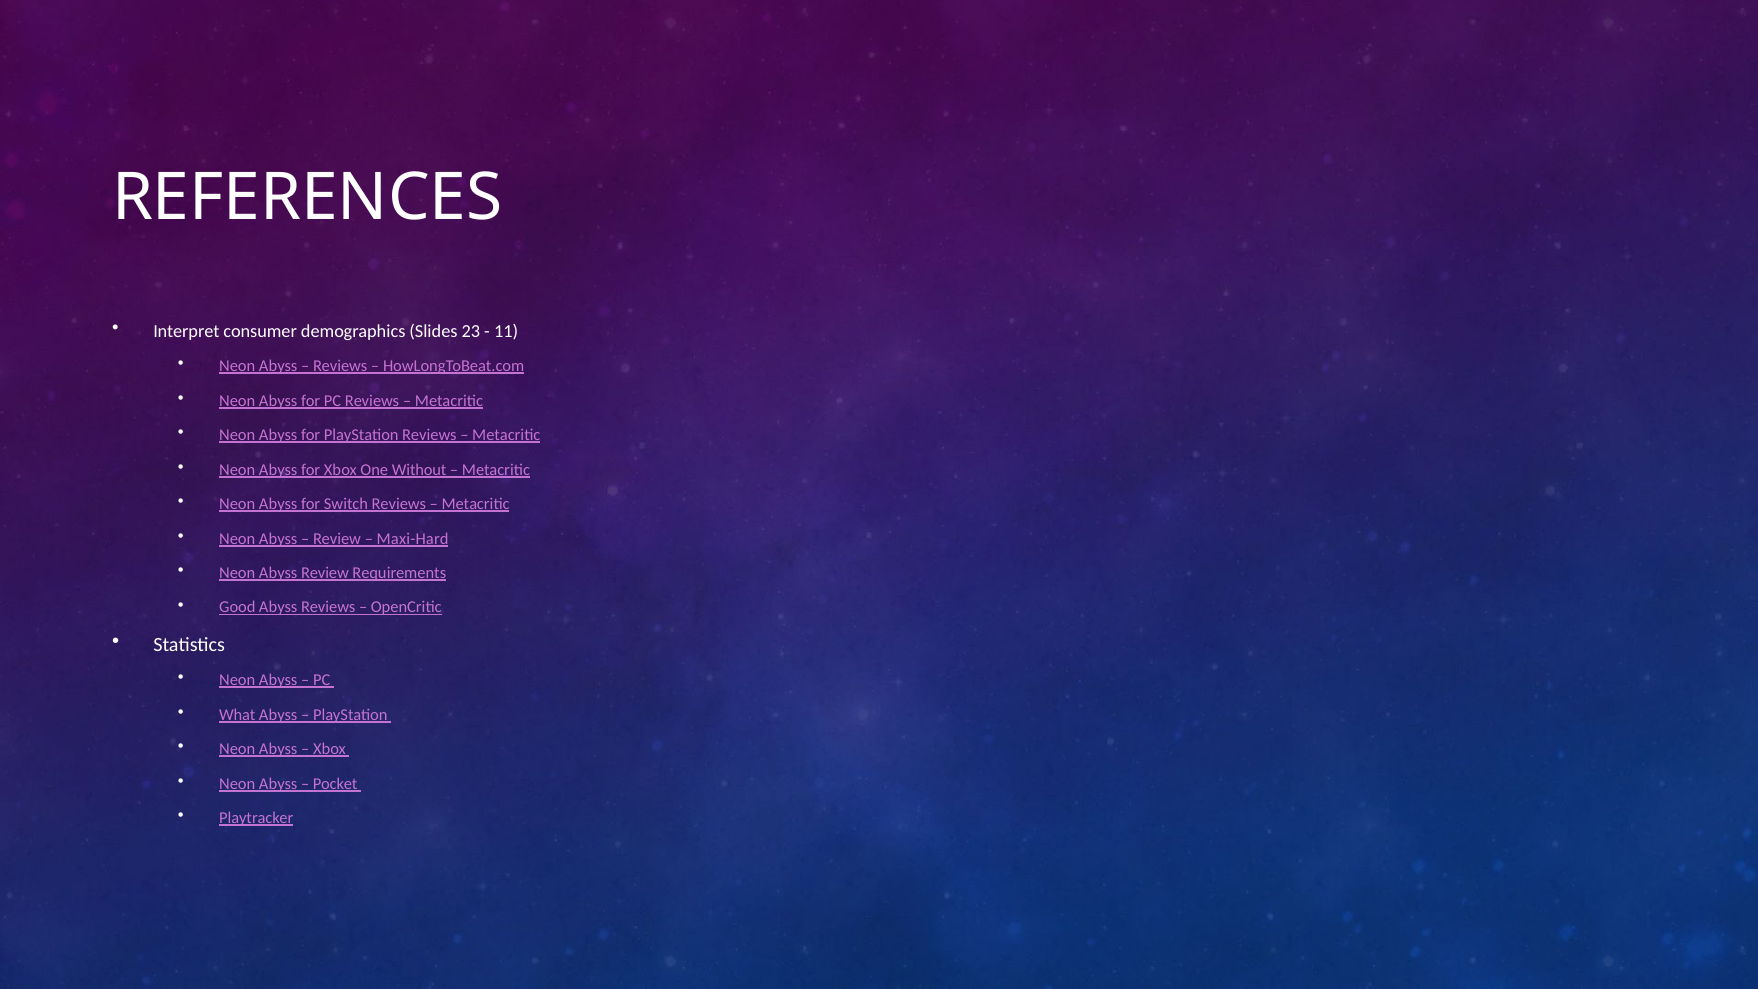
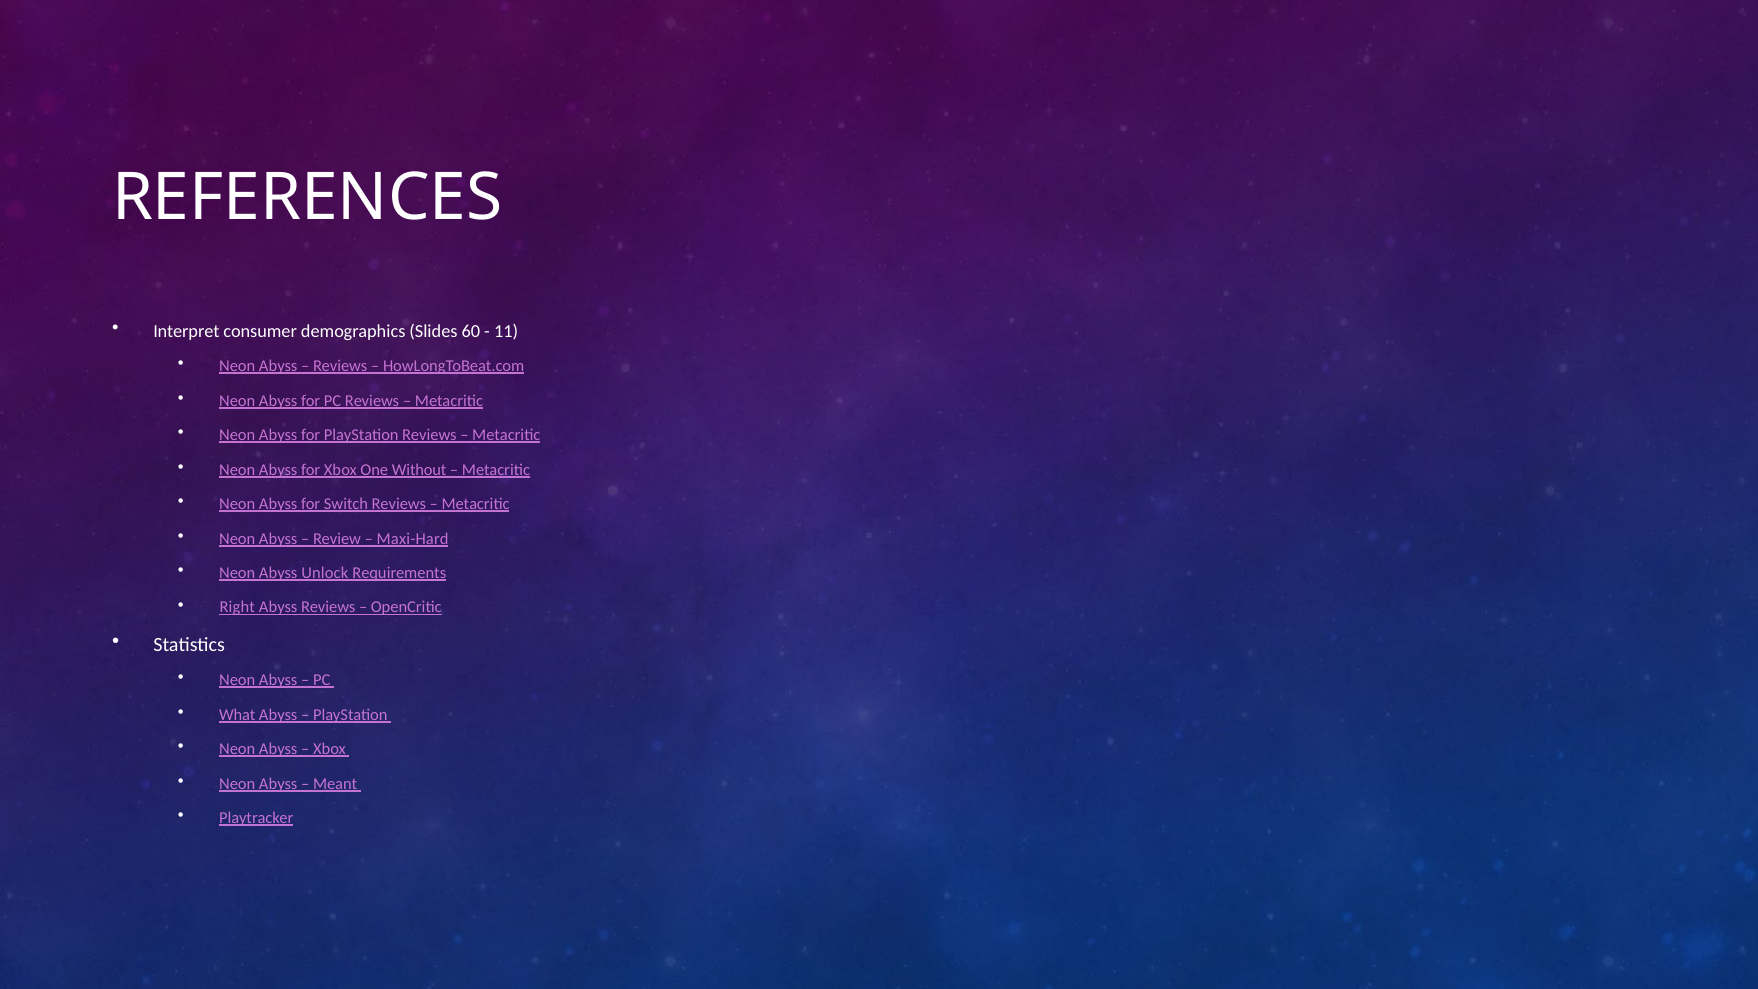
23: 23 -> 60 (471, 331)
Abyss Review: Review -> Unlock (325, 573)
Good: Good -> Right (237, 607)
Pocket: Pocket -> Meant (335, 784)
